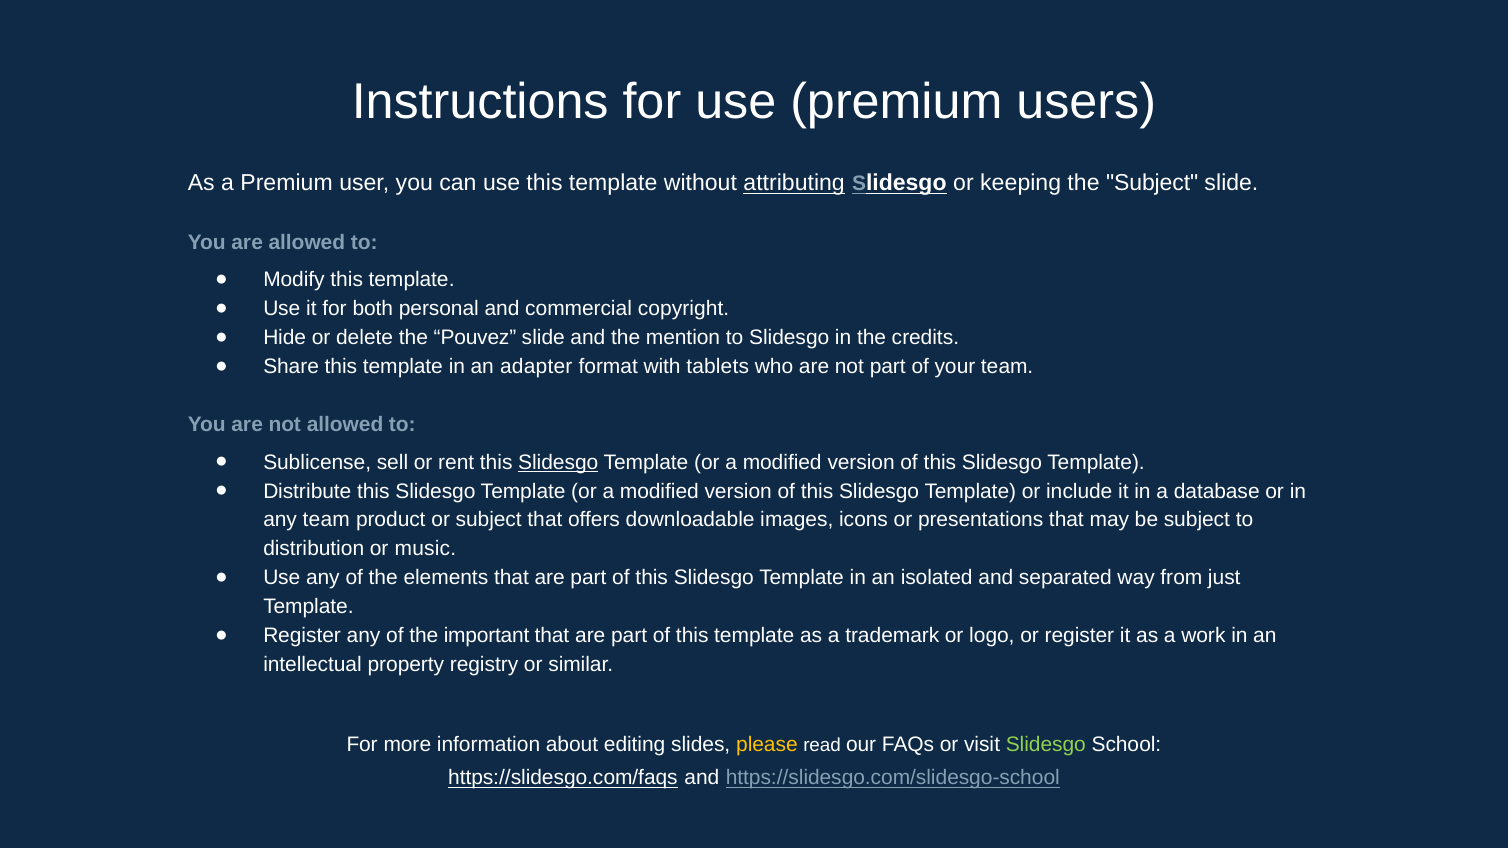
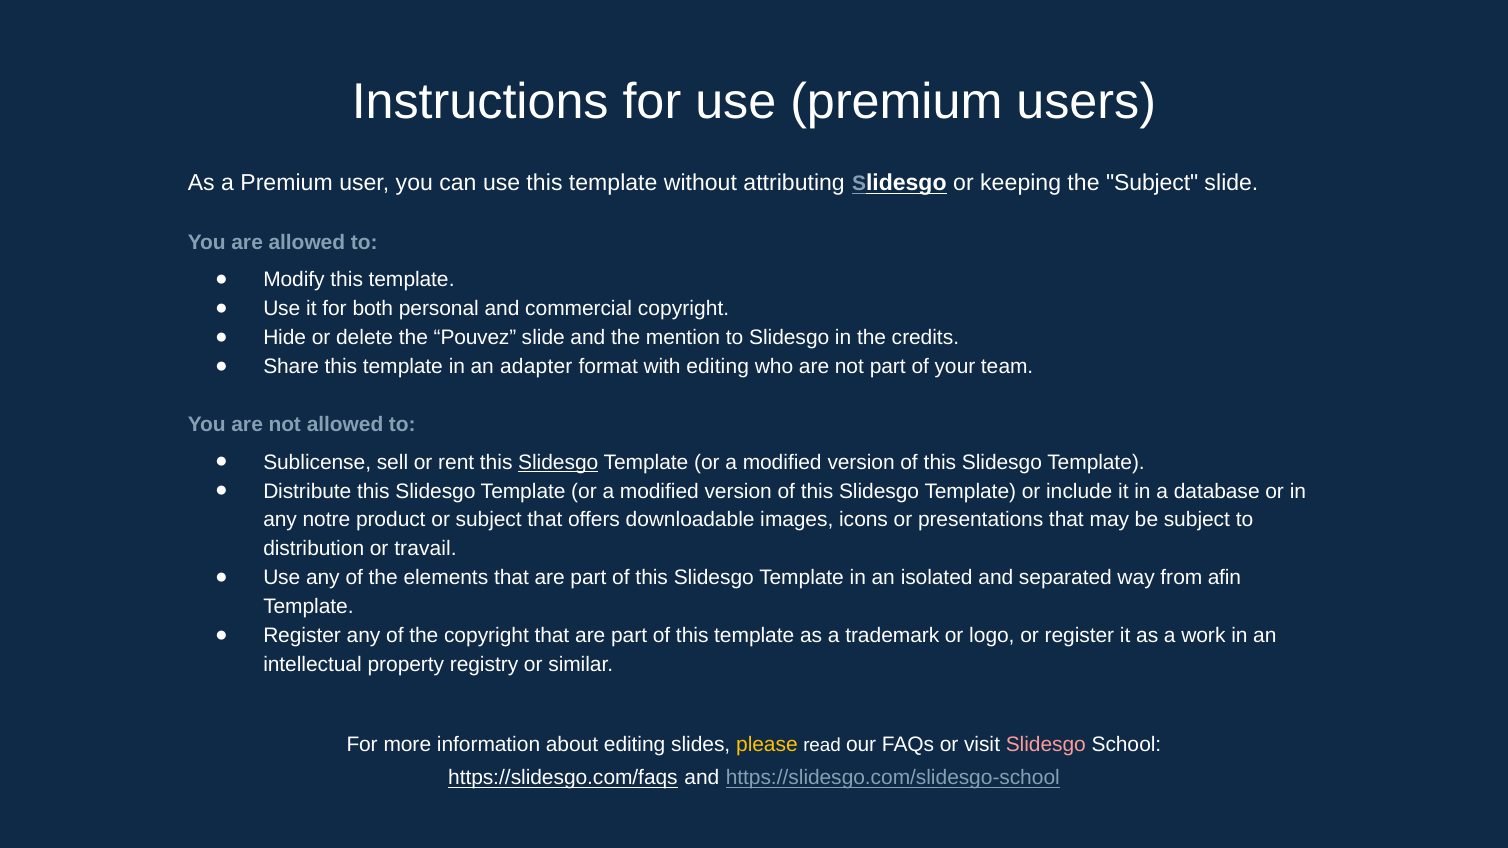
attributing underline: present -> none (794, 183)
with tablets: tablets -> editing (718, 367)
any team: team -> notre (326, 520)
music: music -> travail (425, 549)
just: just -> afin (1224, 578)
the important: important -> copyright (486, 636)
Slidesgo colour: light green -> pink (1046, 744)
